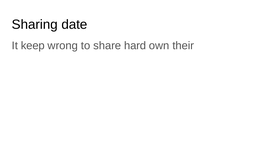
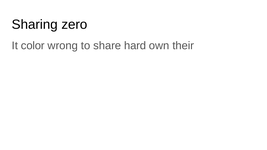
date: date -> zero (74, 25)
keep: keep -> color (33, 46)
